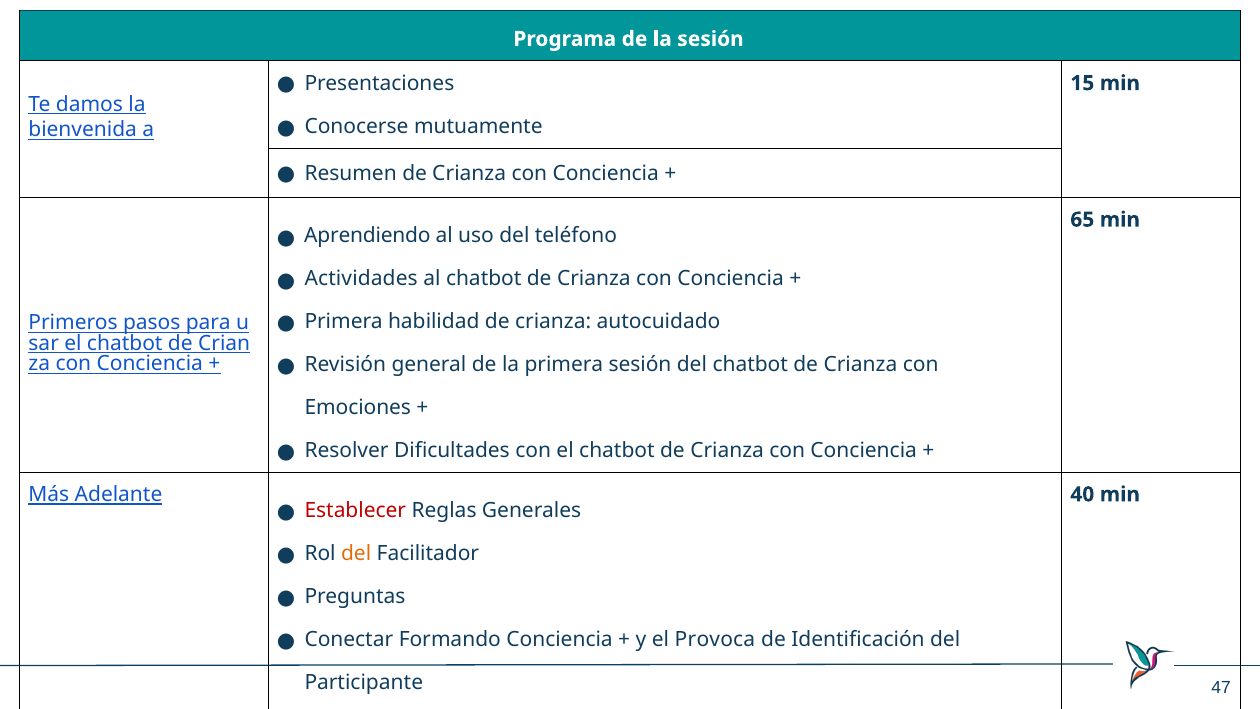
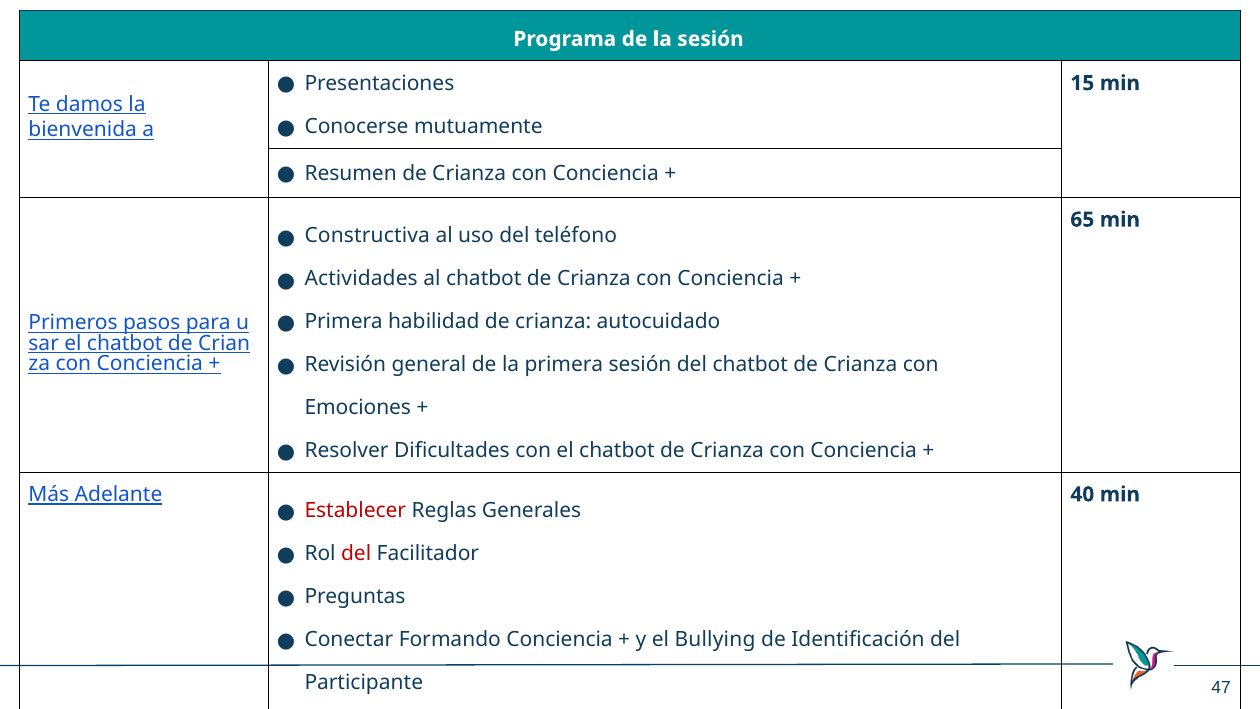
Aprendiendo: Aprendiendo -> Constructiva (367, 236)
del colour: orange -> red (356, 553)
Provoca: Provoca -> Bullying (715, 639)
